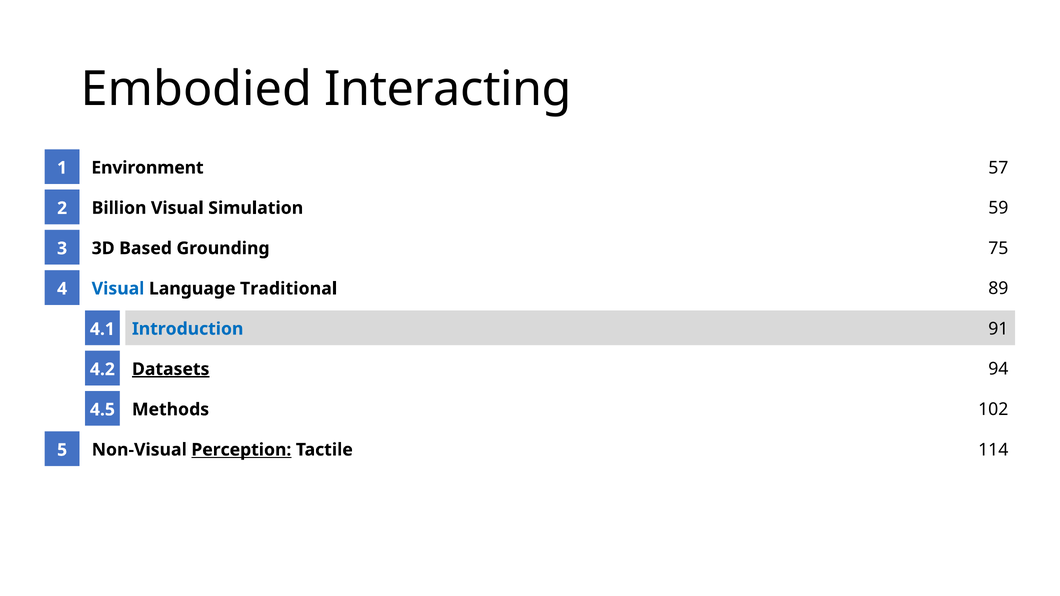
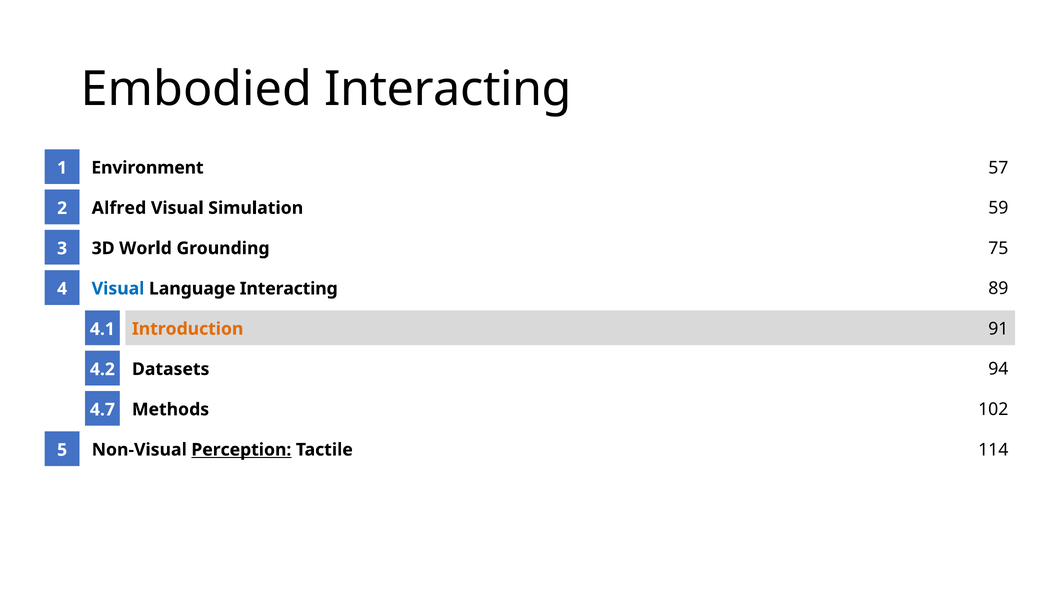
Billion: Billion -> Alfred (119, 208)
Based: Based -> World (146, 248)
Language Traditional: Traditional -> Interacting (289, 289)
Introduction colour: blue -> orange (188, 329)
Datasets underline: present -> none (171, 369)
4.5: 4.5 -> 4.7 (102, 410)
